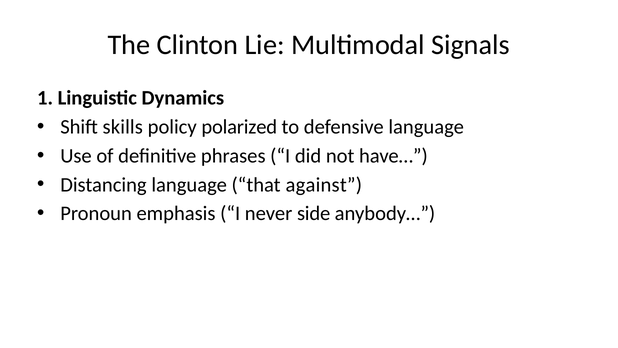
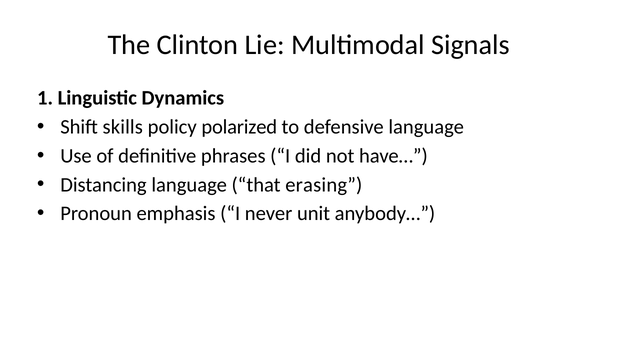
against: against -> erasing (324, 185)
side: side -> unit (314, 213)
